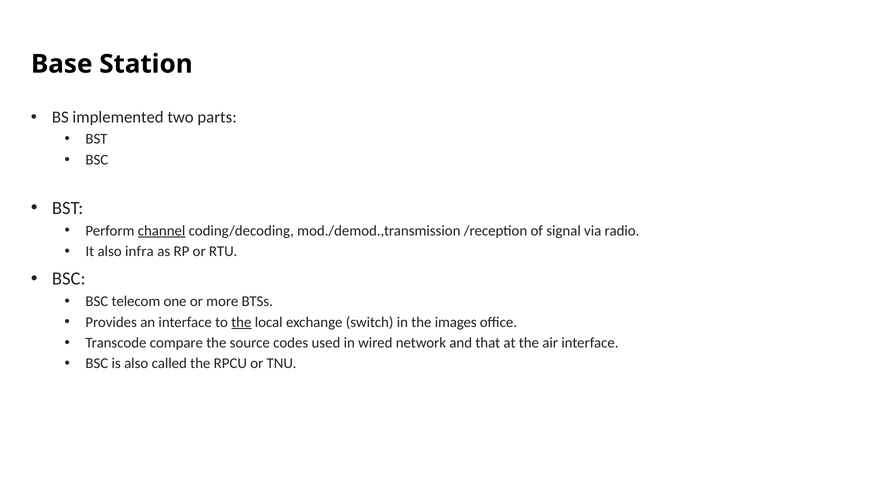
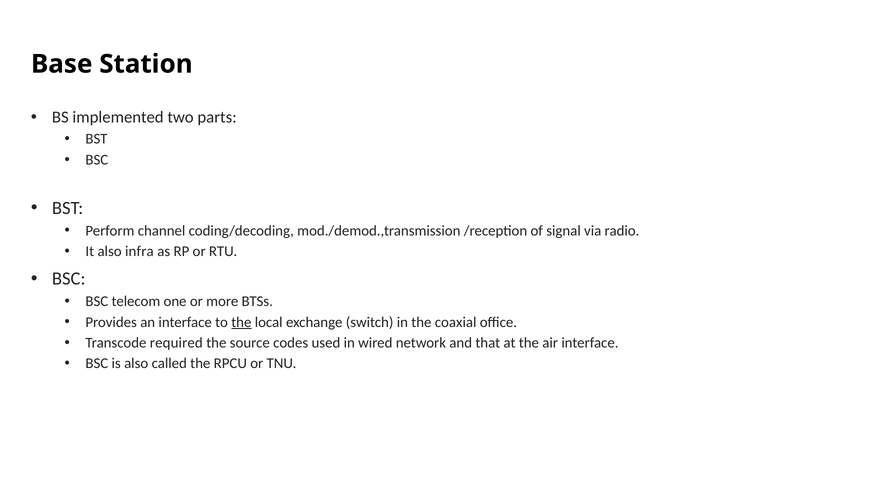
channel underline: present -> none (162, 231)
images: images -> coaxial (456, 322)
compare: compare -> required (176, 343)
